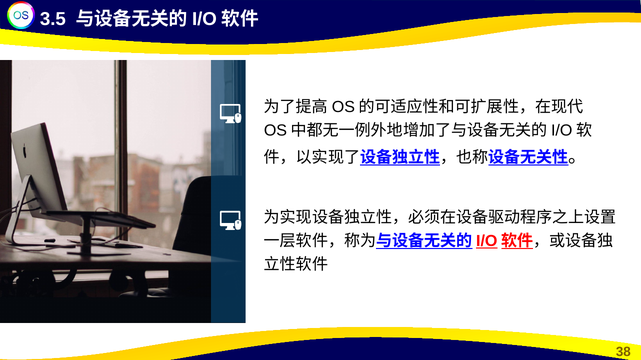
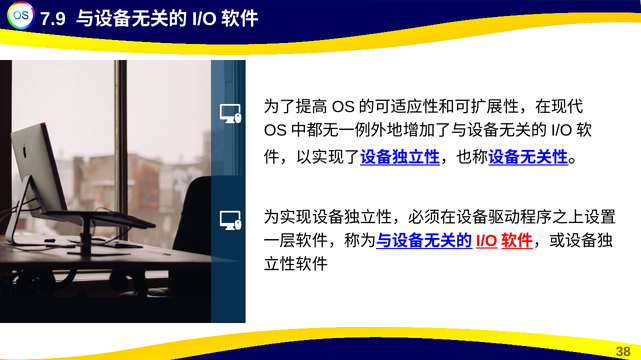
3.5: 3.5 -> 7.9 (53, 19)
